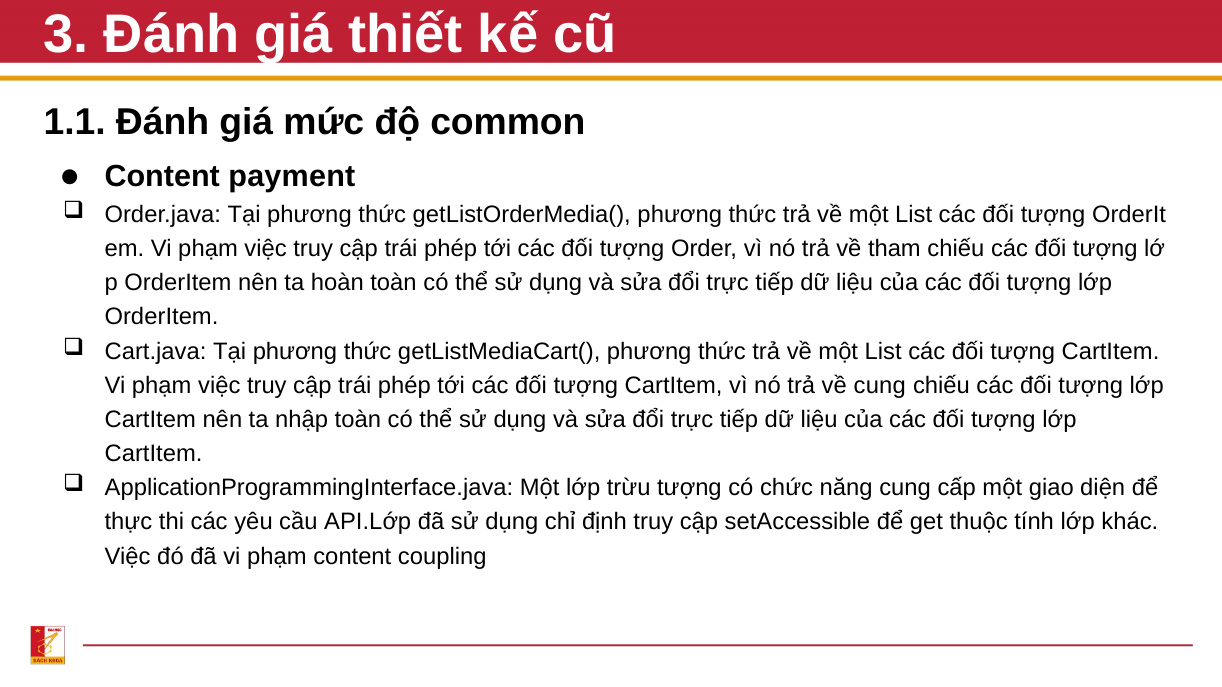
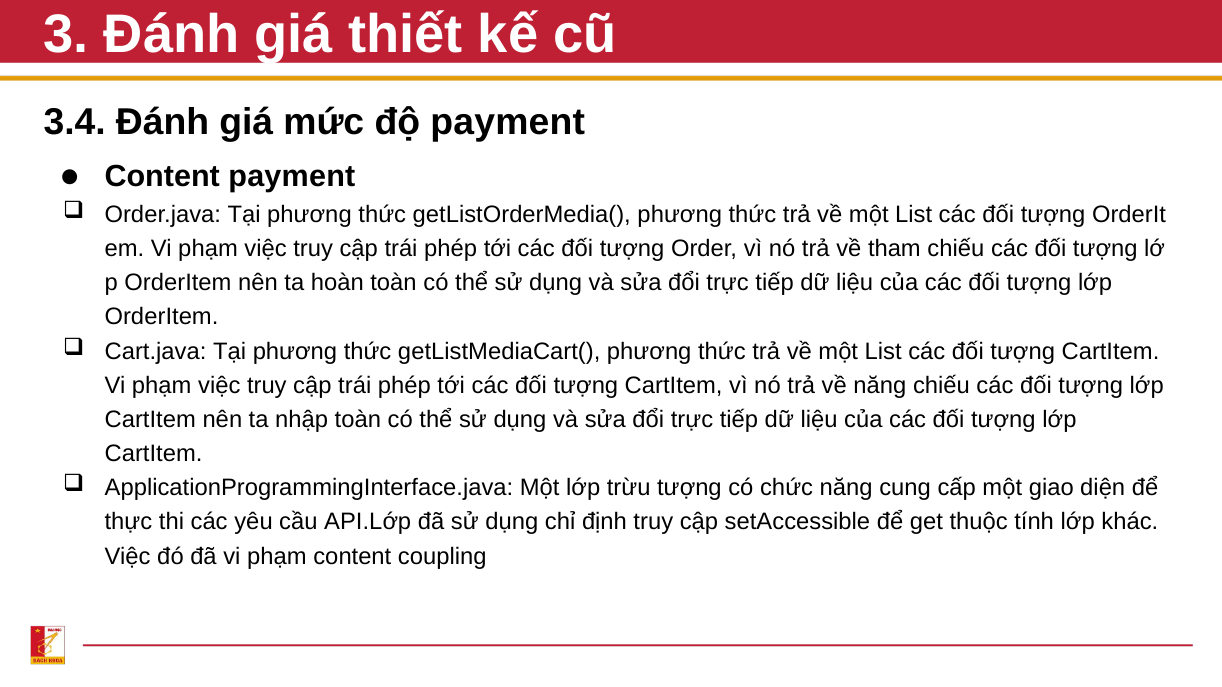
1.1: 1.1 -> 3.4 (75, 123)
độ common: common -> payment (508, 123)
về cung: cung -> năng (880, 386)
